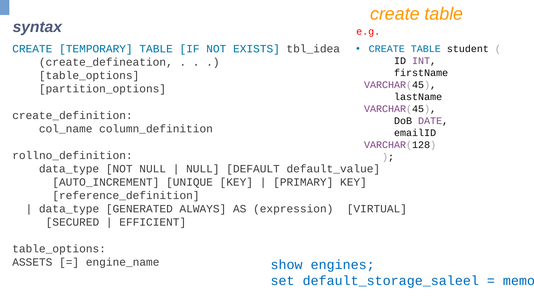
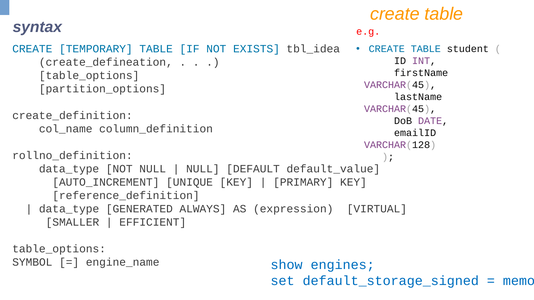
SECURED: SECURED -> SMALLER (72, 223)
ASSETS: ASSETS -> SYMBOL (32, 263)
default_storage_saleel: default_storage_saleel -> default_storage_signed (391, 281)
